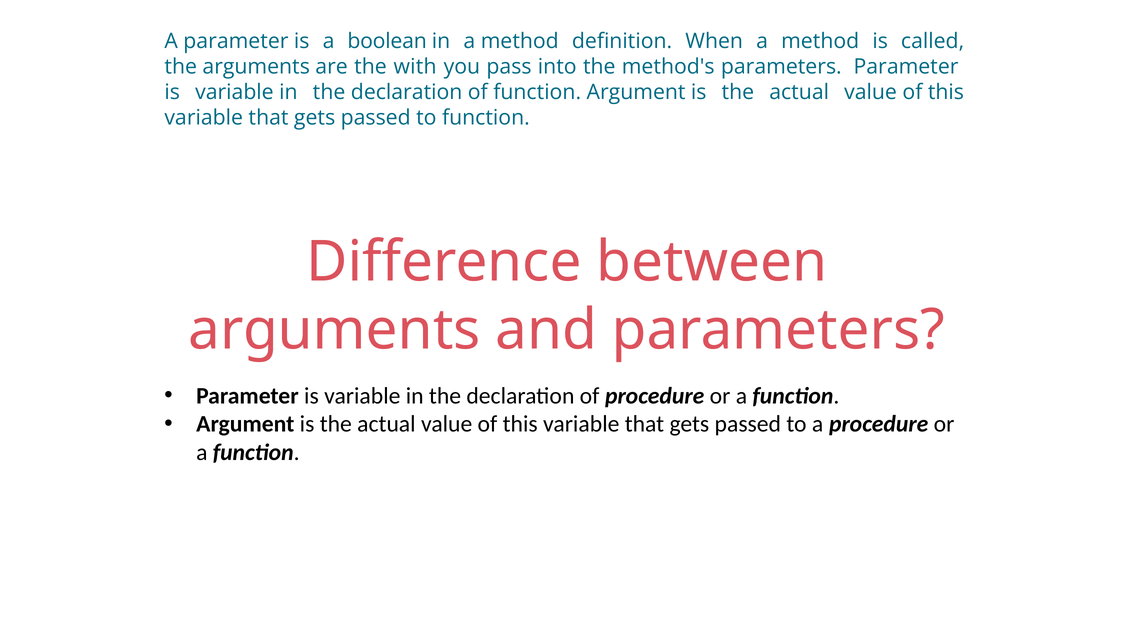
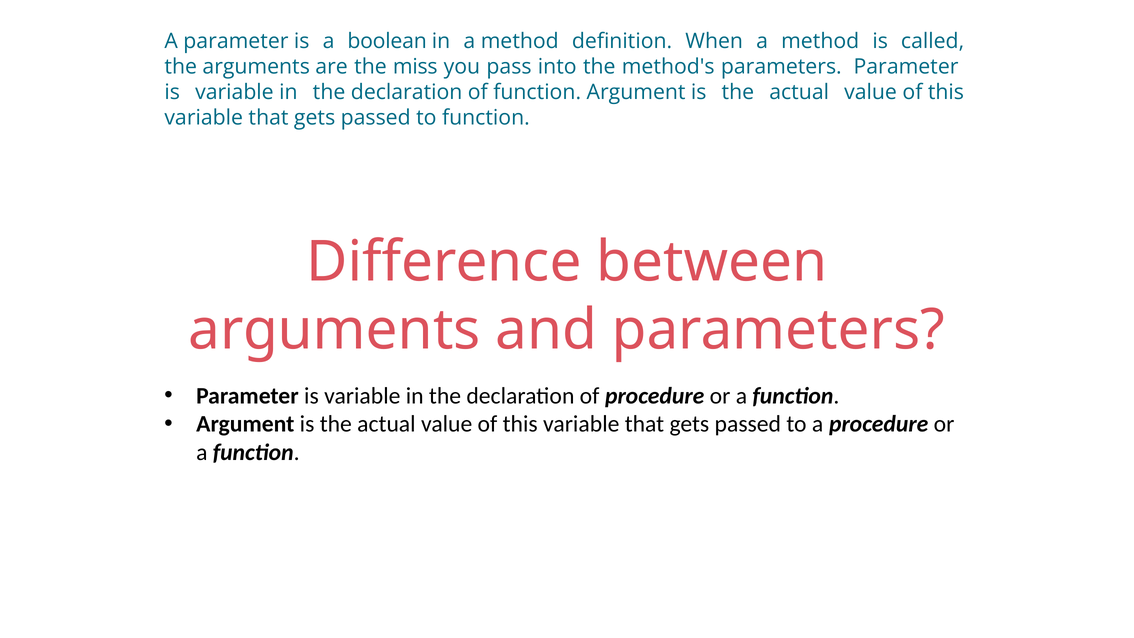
with: with -> miss (415, 67)
